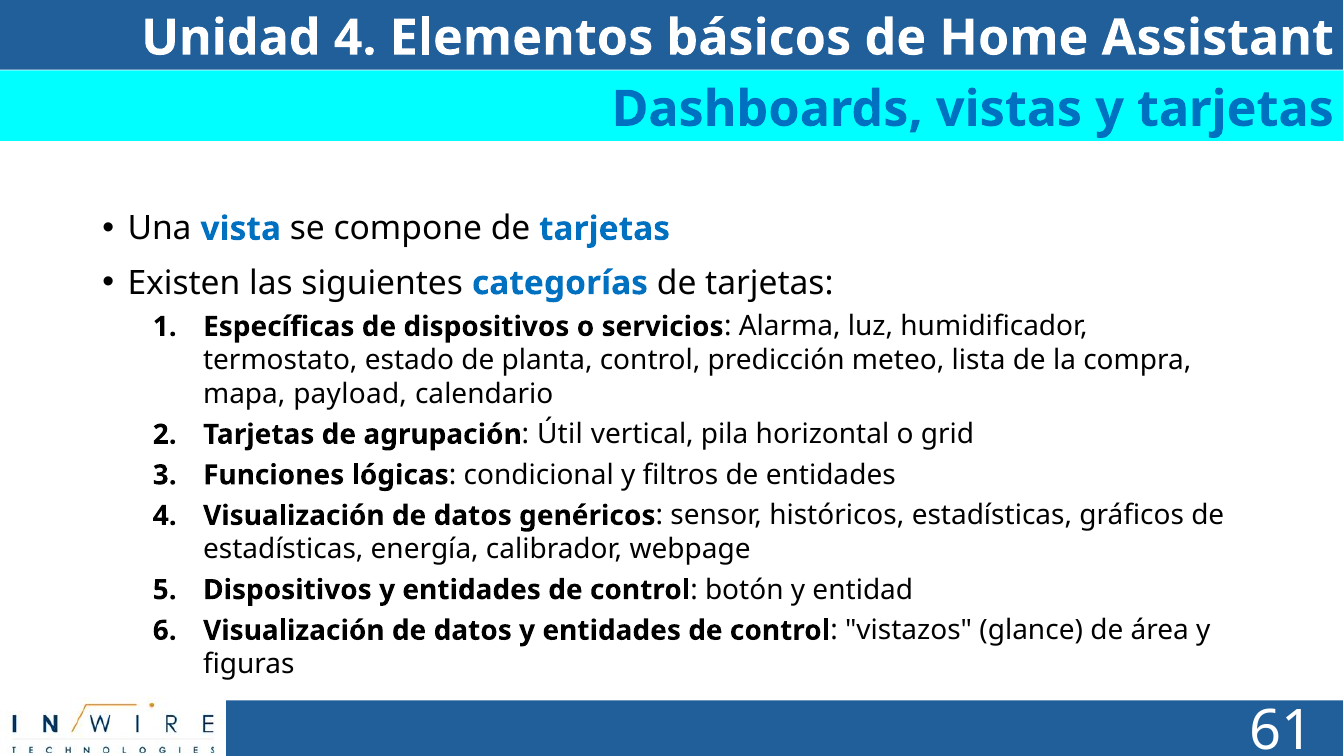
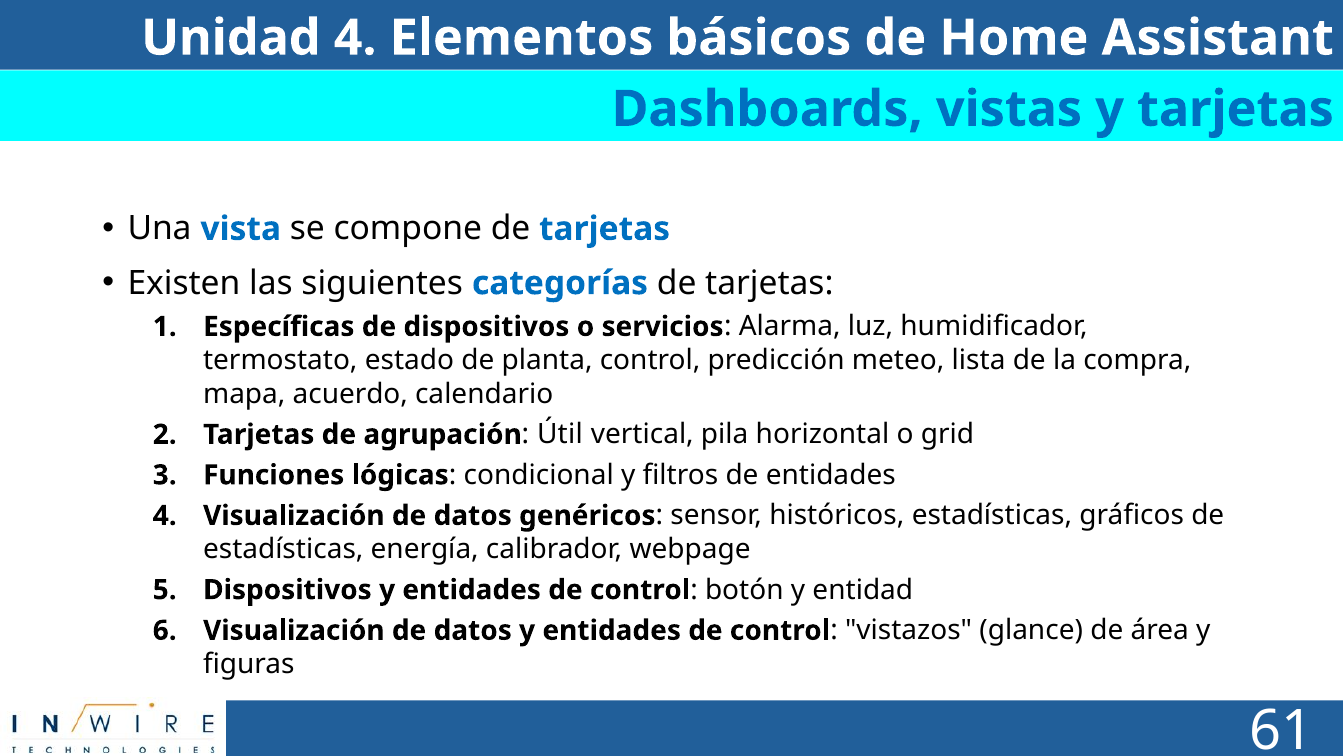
payload: payload -> acuerdo (350, 394)
